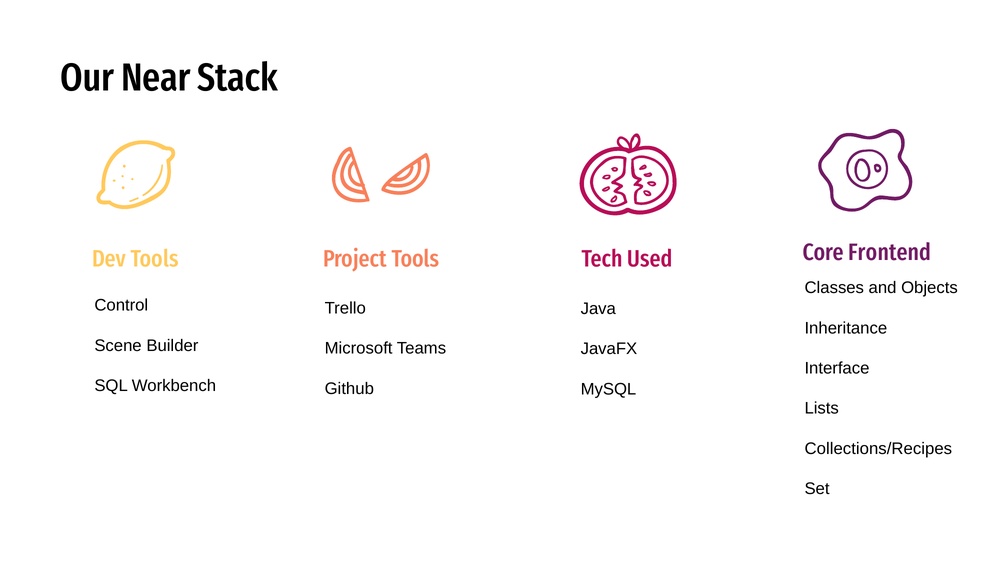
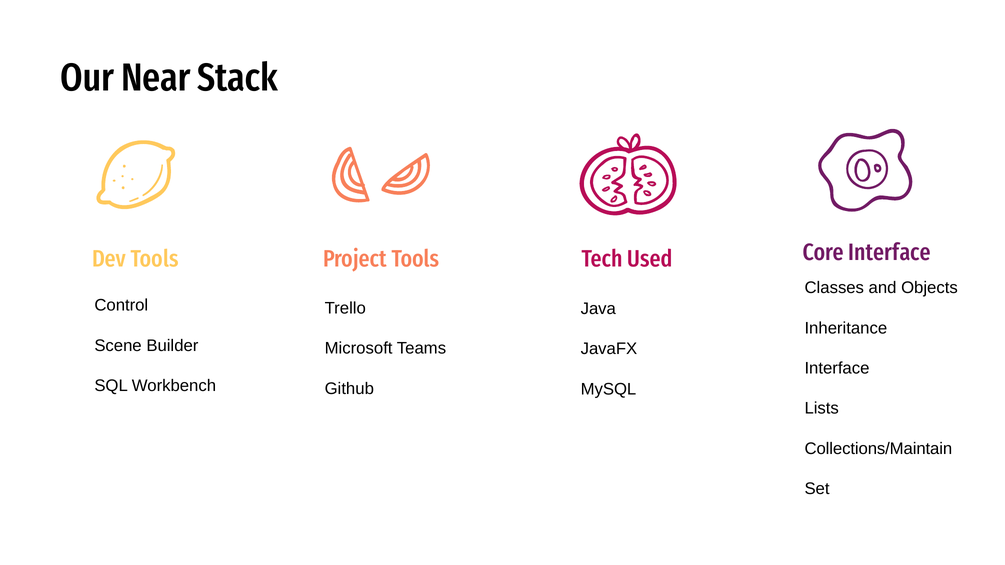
Core Frontend: Frontend -> Interface (890, 252)
Collections/Recipes: Collections/Recipes -> Collections/Maintain (878, 449)
